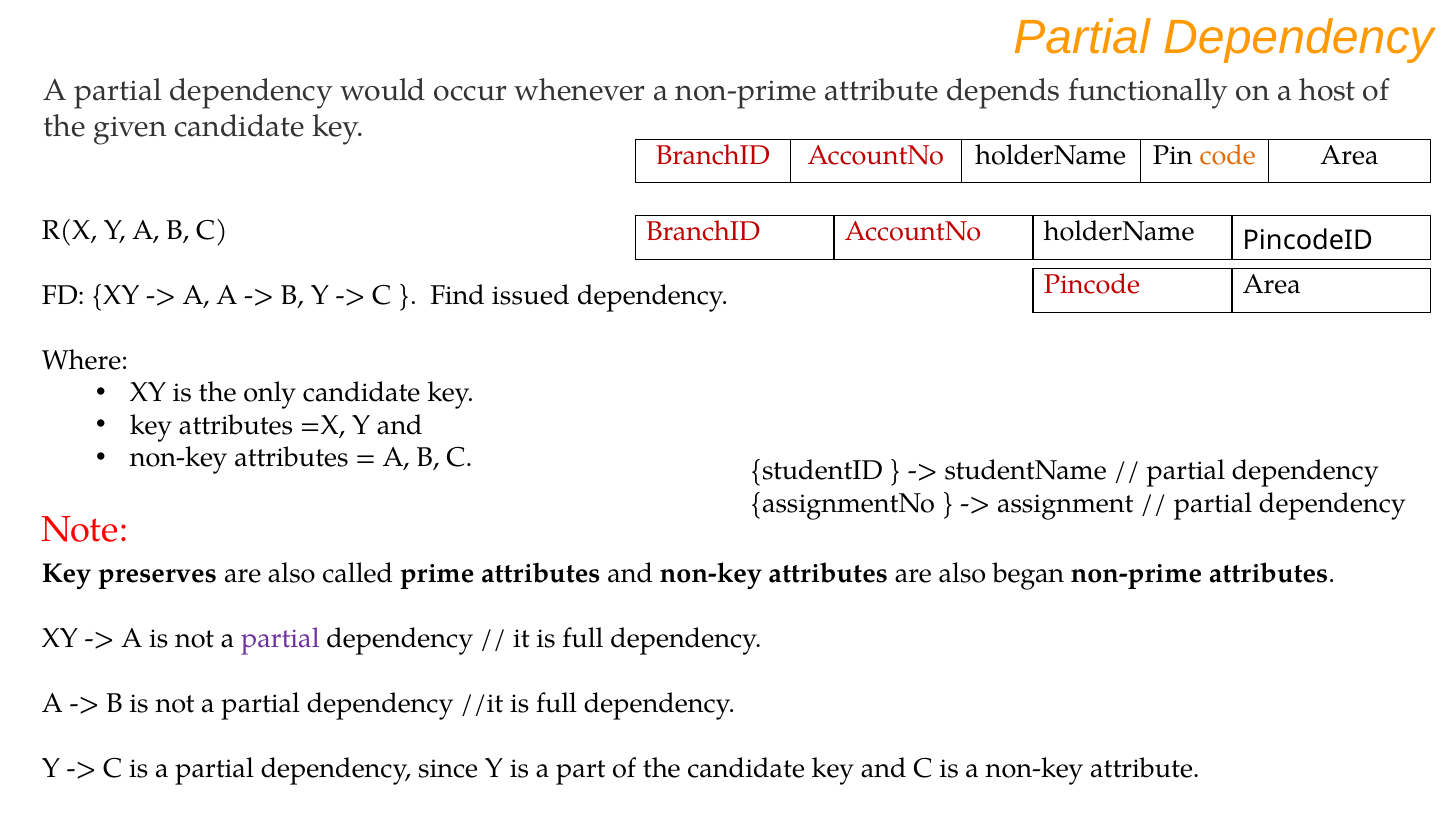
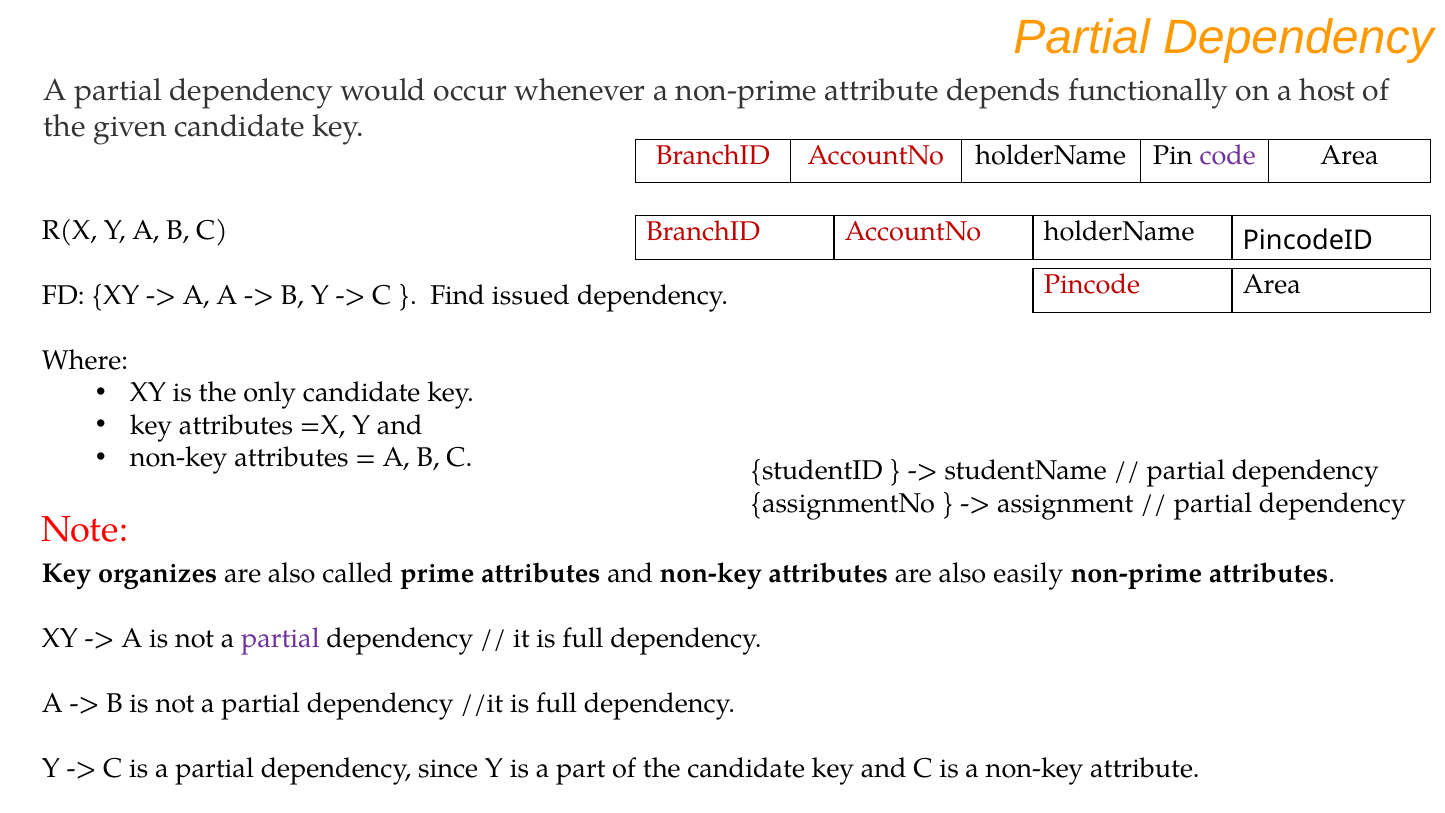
code colour: orange -> purple (1228, 155)
preserves: preserves -> organizes (158, 573)
began: began -> easily (1028, 573)
